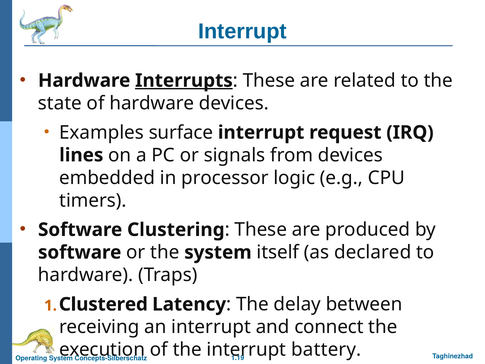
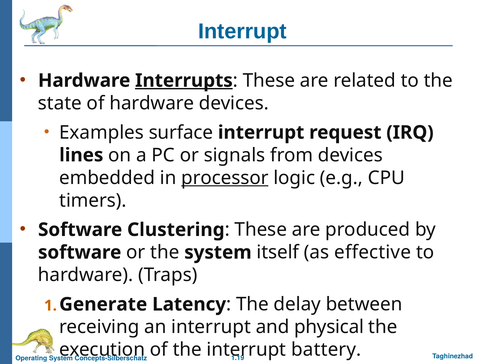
processor underline: none -> present (225, 178)
declared: declared -> effective (373, 252)
Clustered: Clustered -> Generate (103, 304)
connect: connect -> physical (329, 327)
